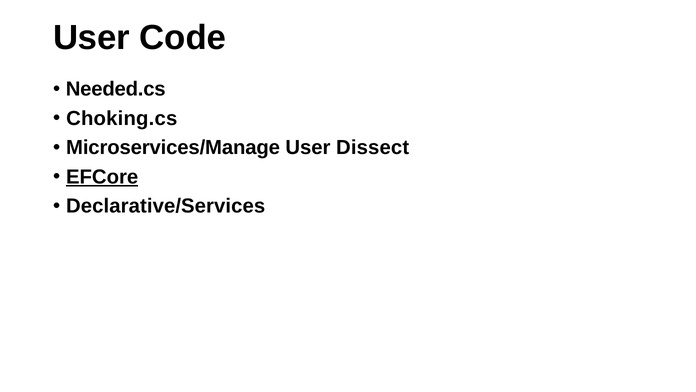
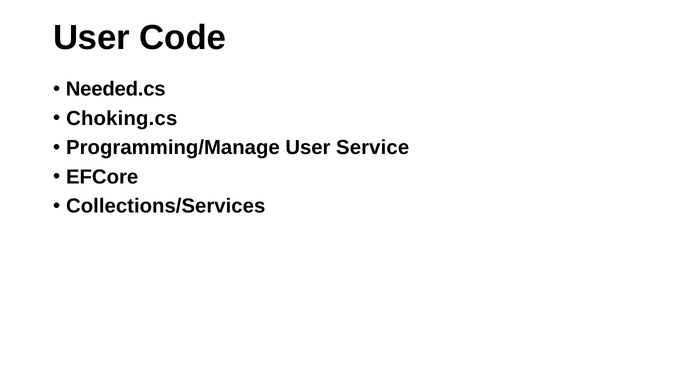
Microservices/Manage: Microservices/Manage -> Programming/Manage (173, 147)
Dissect: Dissect -> Service (373, 147)
EFCore underline: present -> none (102, 177)
Declarative/Services: Declarative/Services -> Collections/Services (166, 206)
